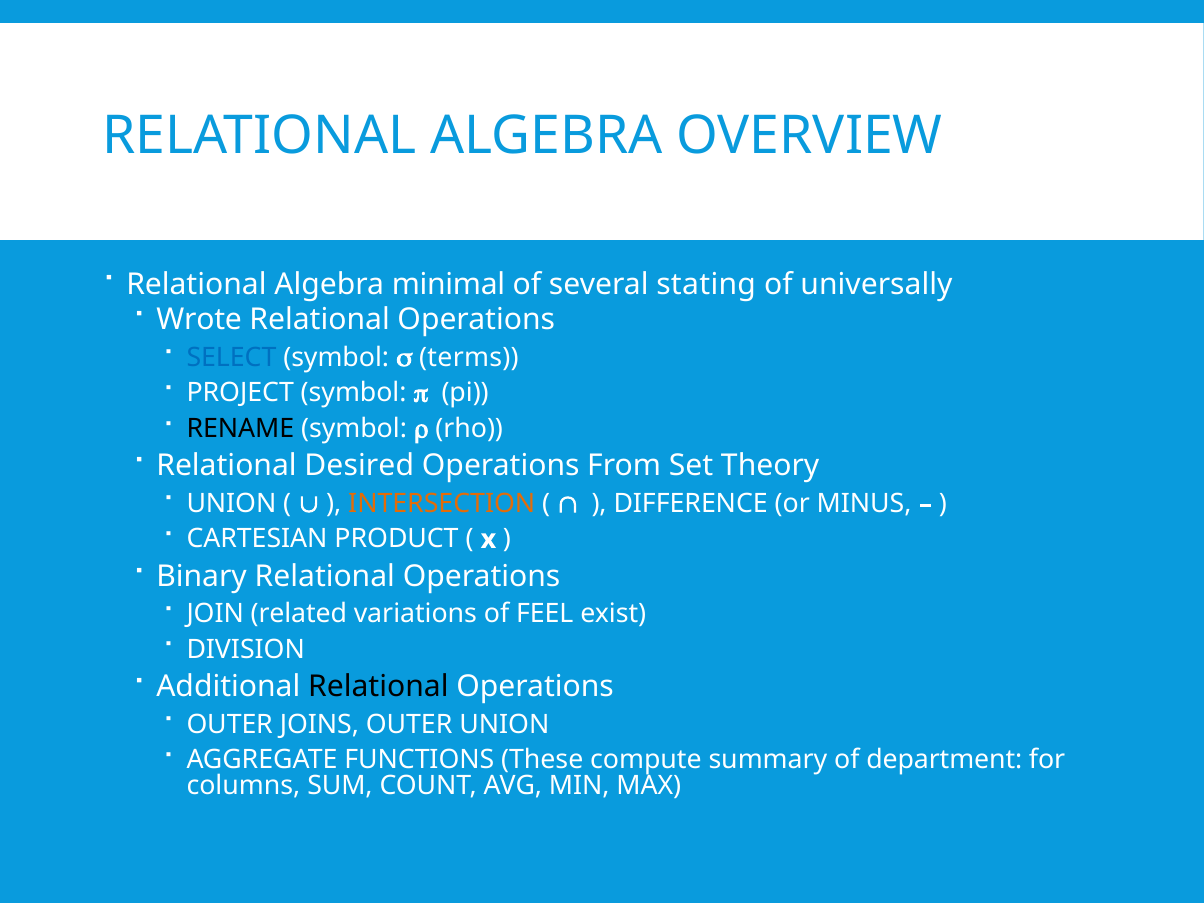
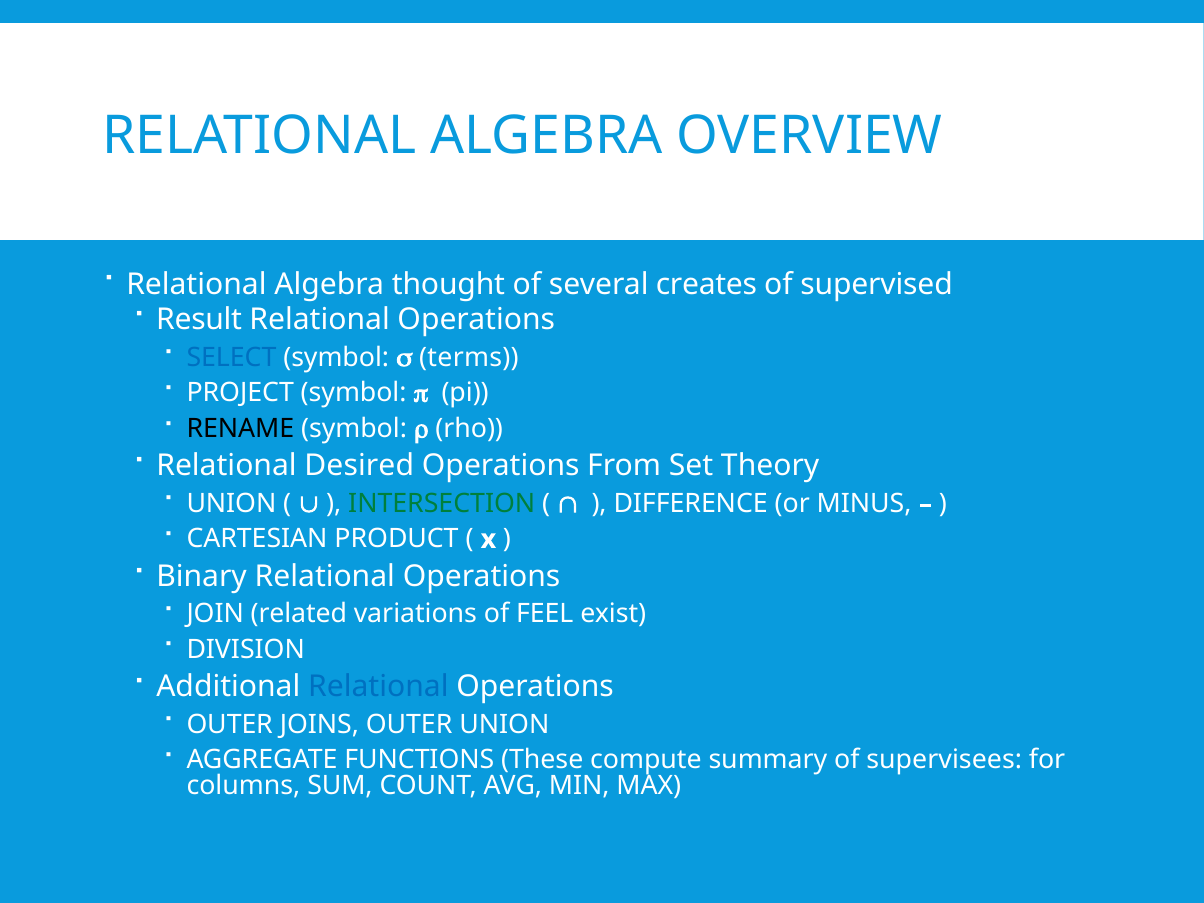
minimal: minimal -> thought (448, 284)
stating: stating -> creates (706, 284)
universally: universally -> supervised (877, 284)
Wrote: Wrote -> Result (199, 320)
INTERSECTION colour: orange -> green (442, 503)
Relational colour: black -> blue (378, 687)
department: department -> supervisees (944, 760)
